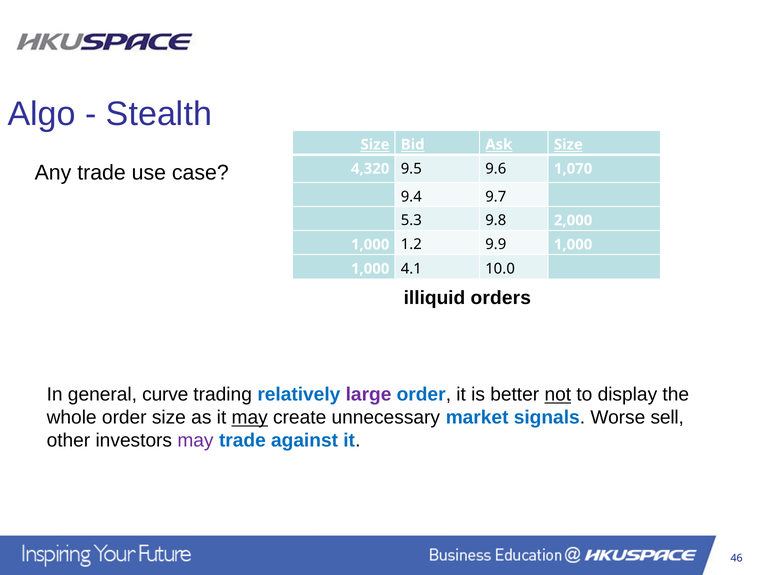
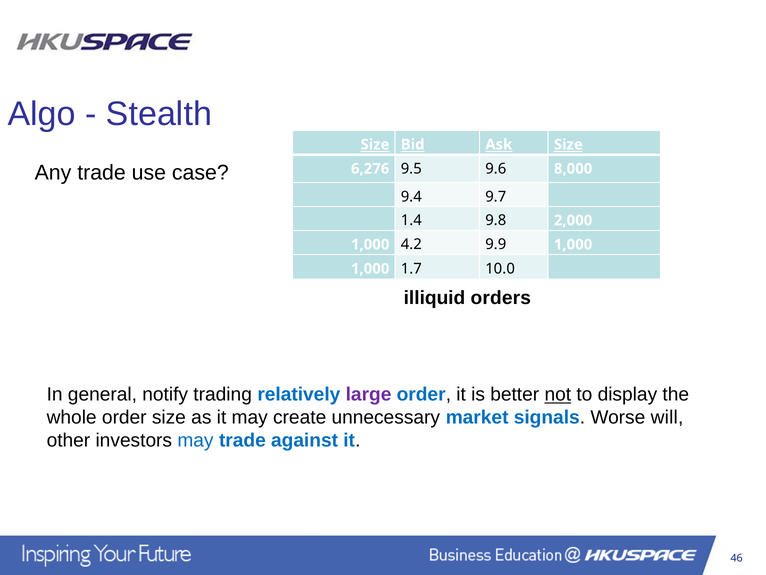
4,320: 4,320 -> 6,276 (370, 169)
1,070: 1,070 -> 8,000 (573, 169)
5.3: 5.3 -> 1.4 (411, 220)
1.2: 1.2 -> 4.2 (411, 244)
4.1: 4.1 -> 1.7 (411, 268)
curve: curve -> notify (165, 394)
may underline: present -> none (250, 417)
sell: sell -> will (667, 417)
may colour: purple -> blue (195, 440)
